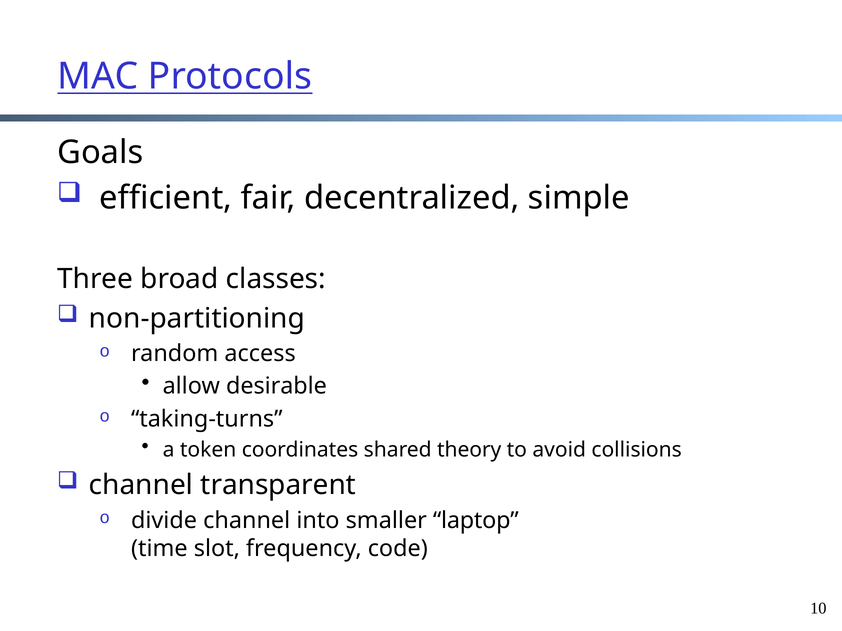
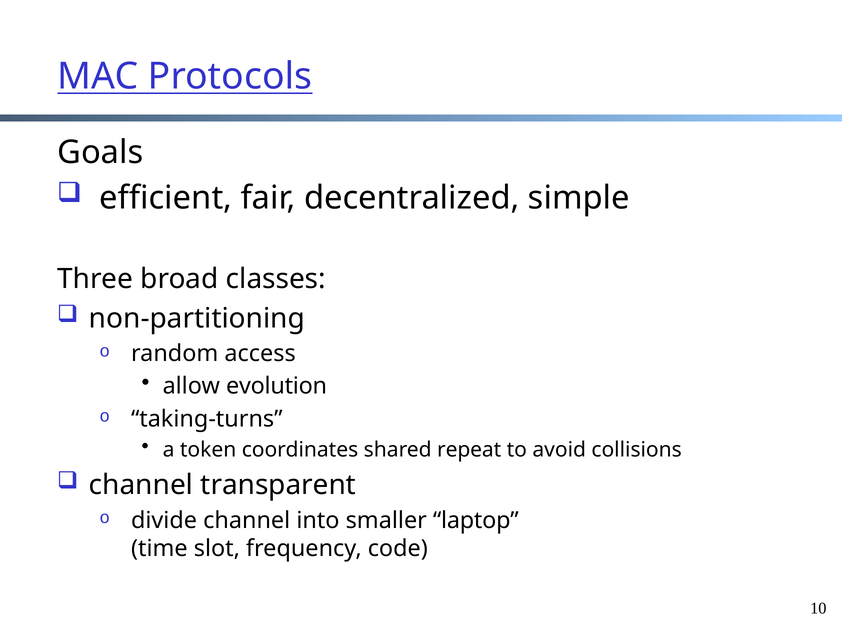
desirable: desirable -> evolution (277, 387)
theory: theory -> repeat (469, 450)
